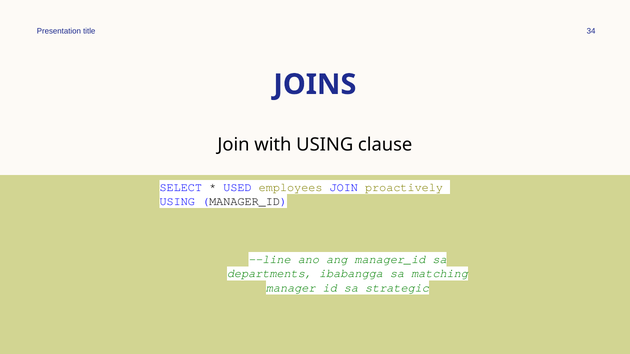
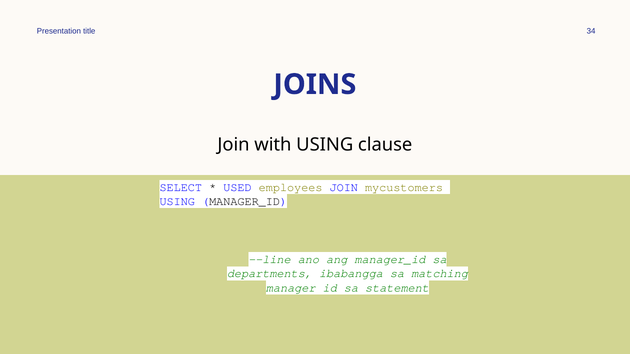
proactively: proactively -> mycustomers (404, 187)
strategic: strategic -> statement (397, 288)
